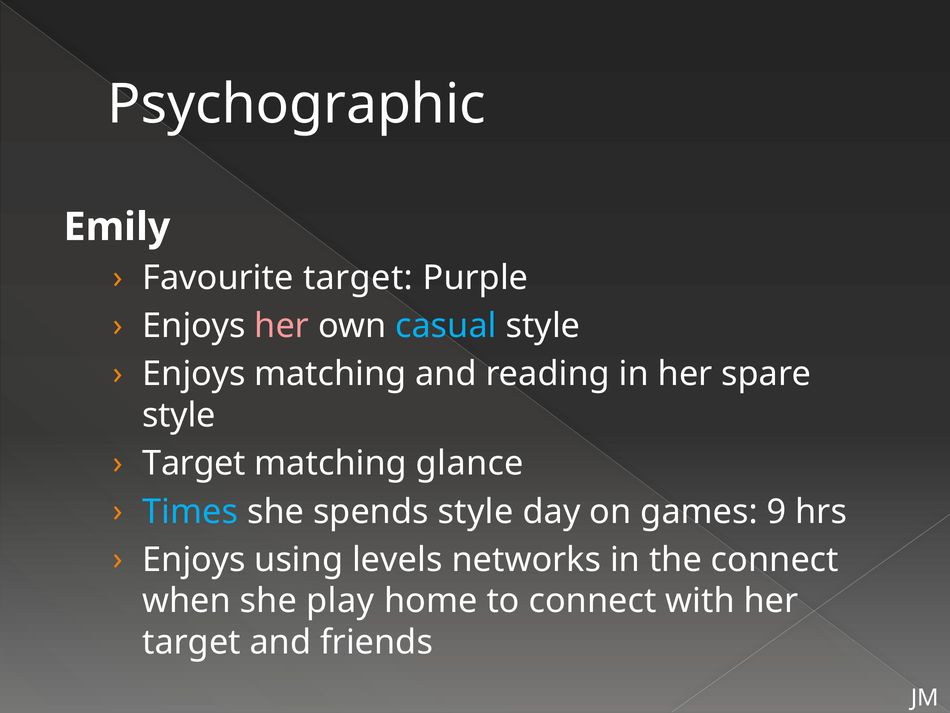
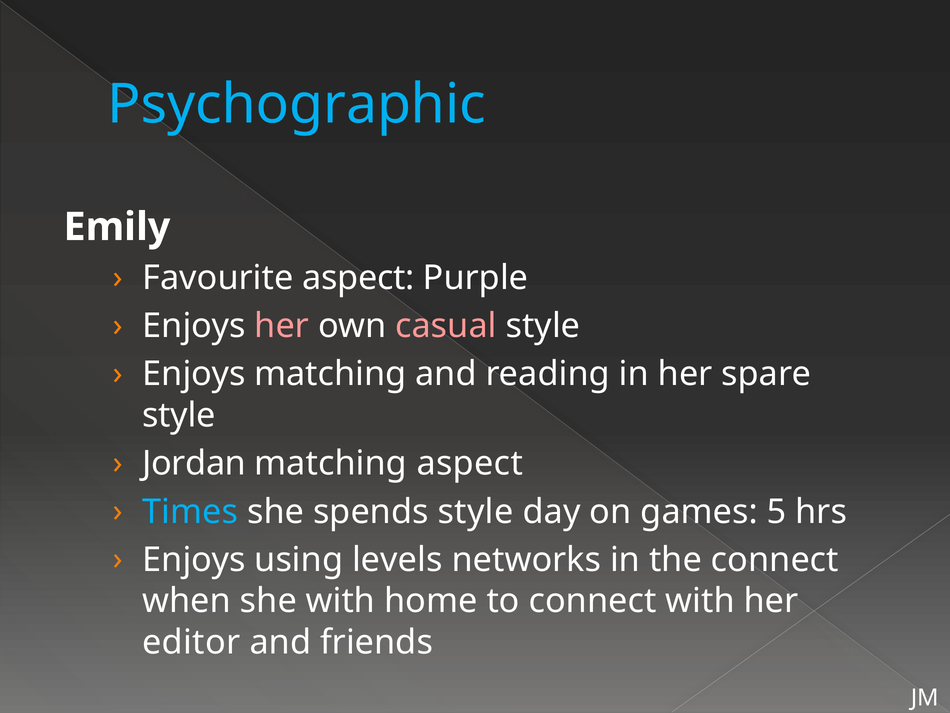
Psychographic colour: white -> light blue (297, 104)
Favourite target: target -> aspect (358, 278)
casual colour: light blue -> pink (446, 326)
Target: Target -> Jordan (194, 463)
matching glance: glance -> aspect (470, 463)
9: 9 -> 5 (776, 511)
she play: play -> with (341, 601)
target: target -> editor (191, 642)
